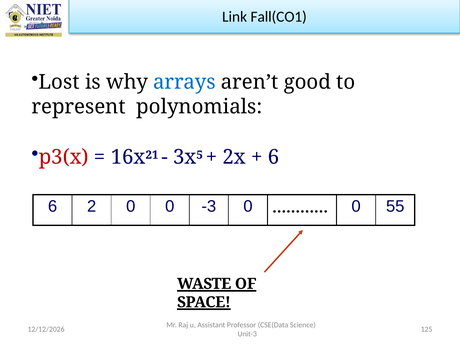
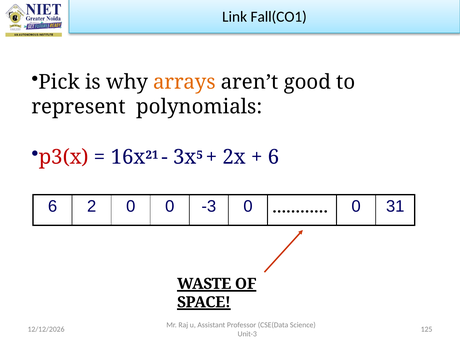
Lost: Lost -> Pick (59, 82)
arrays colour: blue -> orange (184, 82)
55: 55 -> 31 (395, 206)
